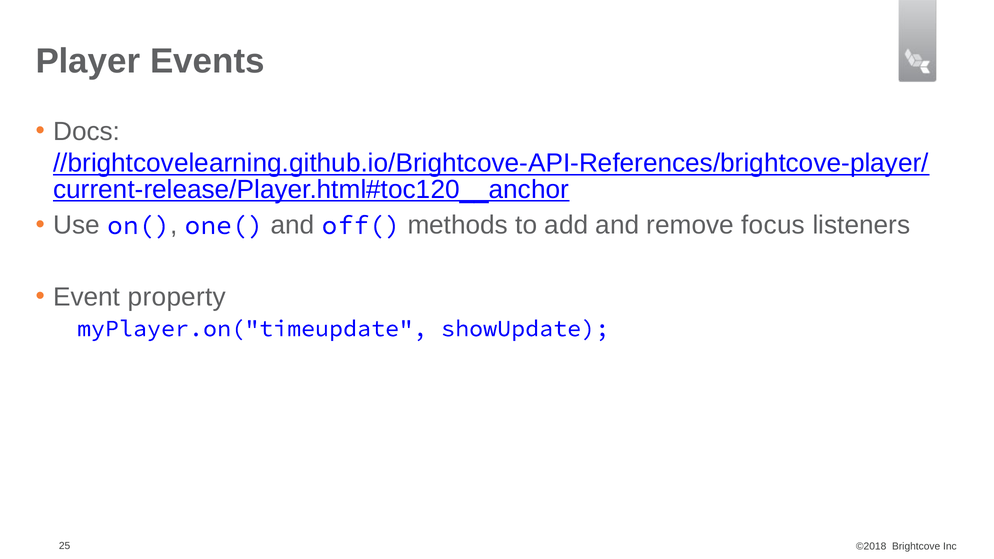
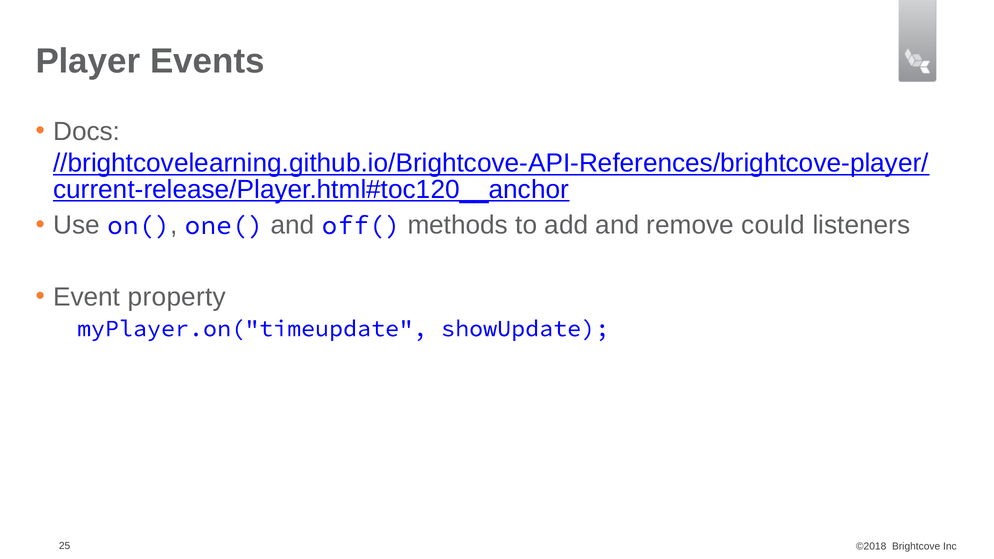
focus: focus -> could (773, 225)
